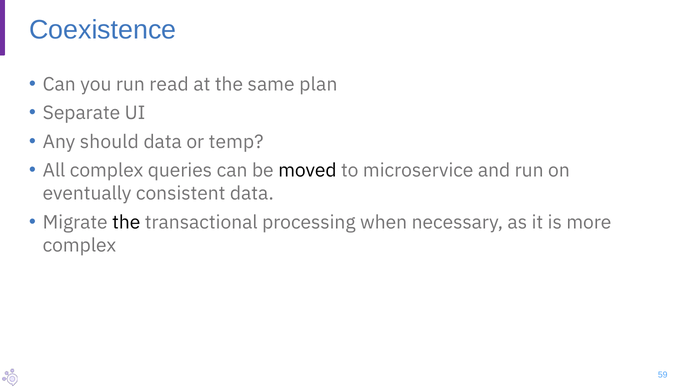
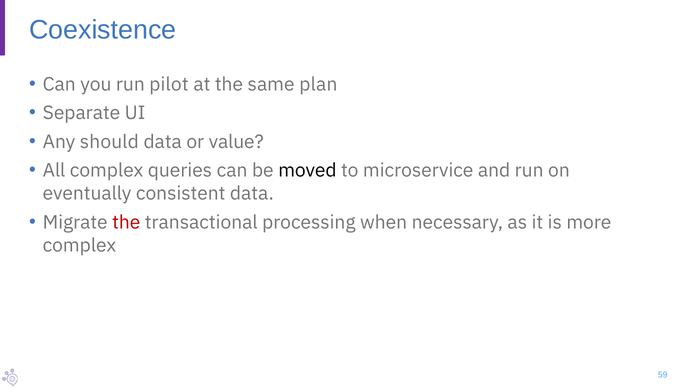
read: read -> pilot (169, 84)
temp: temp -> value (236, 142)
the colour: black -> red (126, 222)
